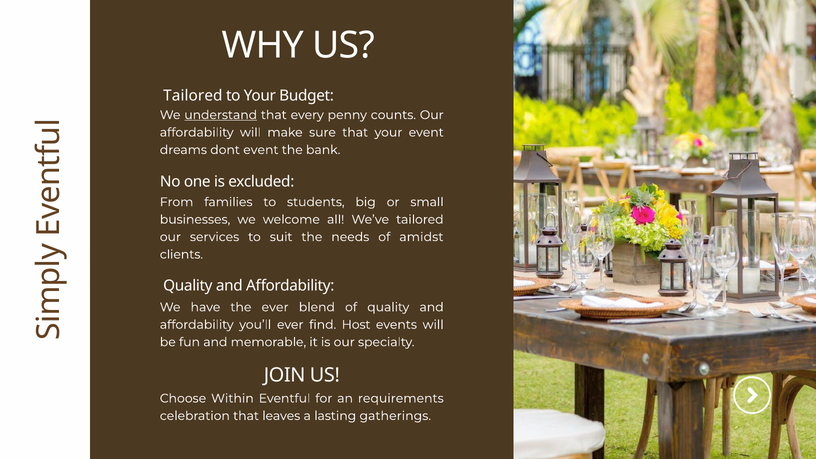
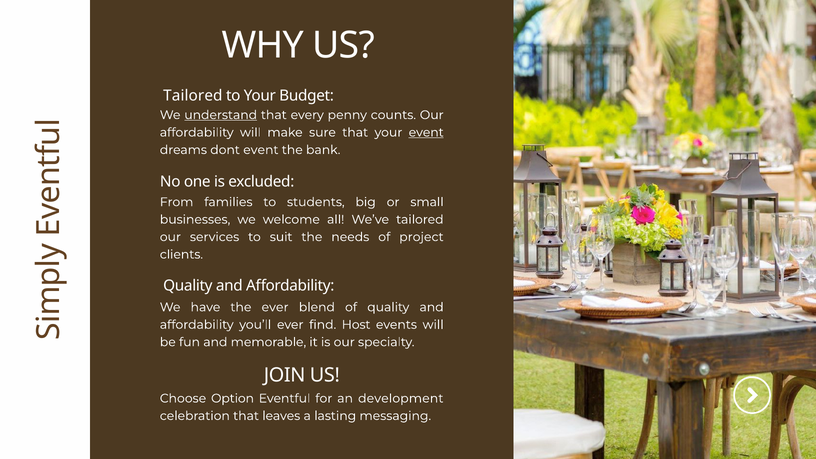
event underline: none -> present (426, 132)
amidst: amidst -> project (421, 237)
Within: Within -> Option (233, 398)
requirements: requirements -> development (401, 398)
gatherings: gatherings -> messaging (395, 416)
